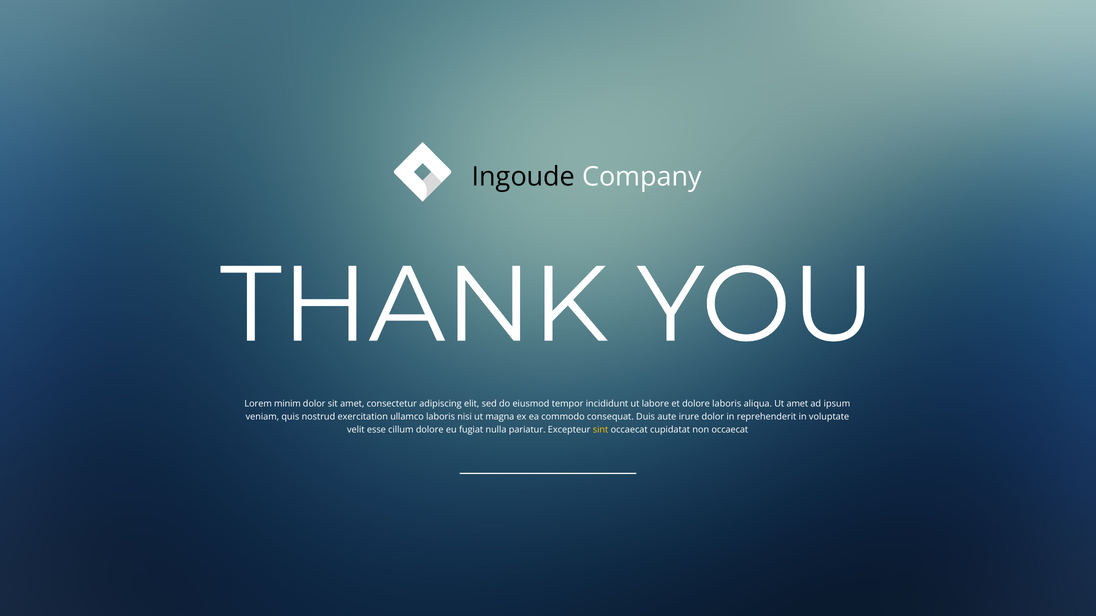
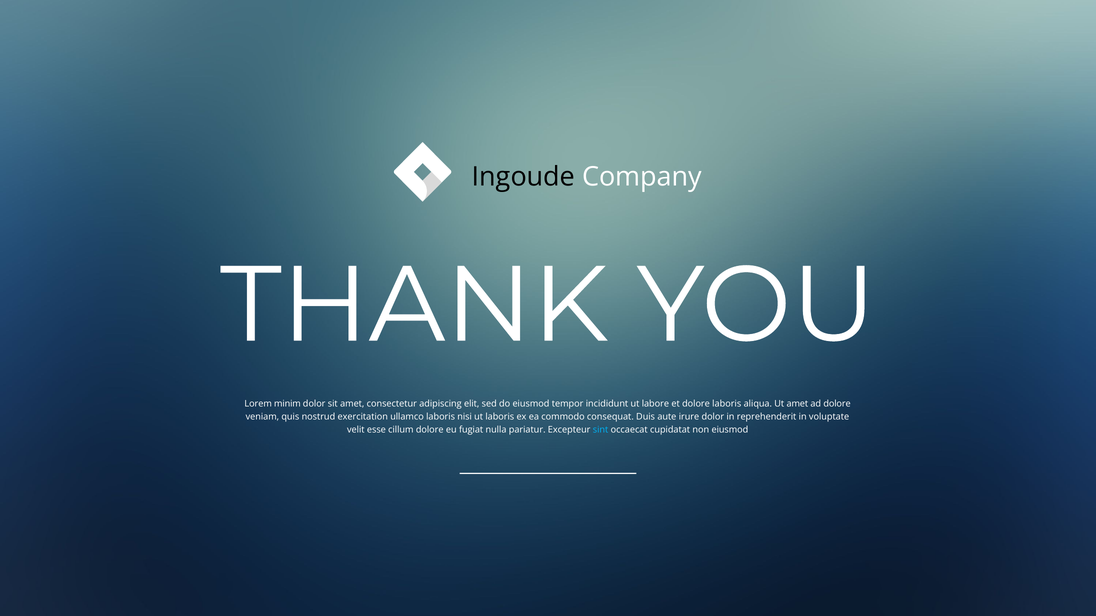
ad ipsum: ipsum -> dolore (837, 404)
ut magna: magna -> laboris (500, 417)
sint colour: yellow -> light blue (601, 430)
non occaecat: occaecat -> eiusmod (730, 430)
